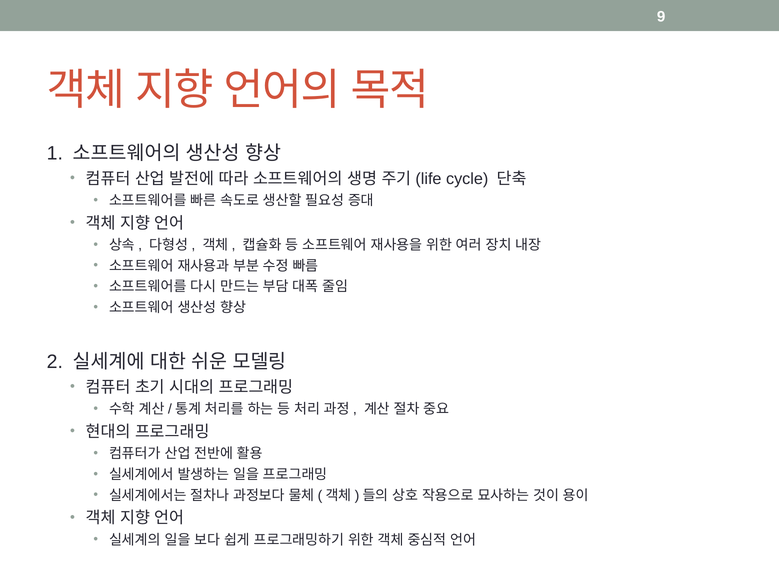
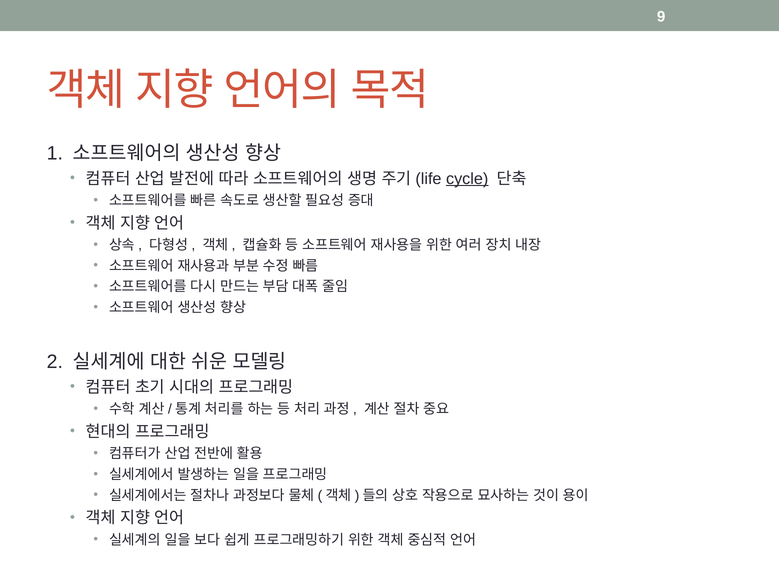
cycle underline: none -> present (467, 179)
